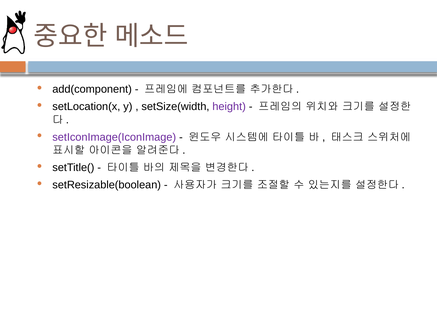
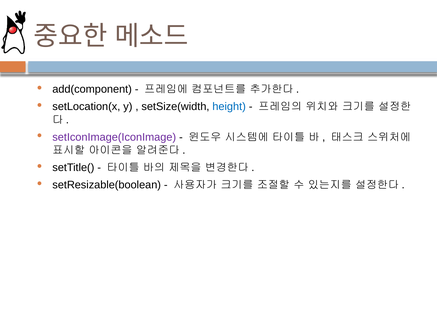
height colour: purple -> blue (229, 107)
